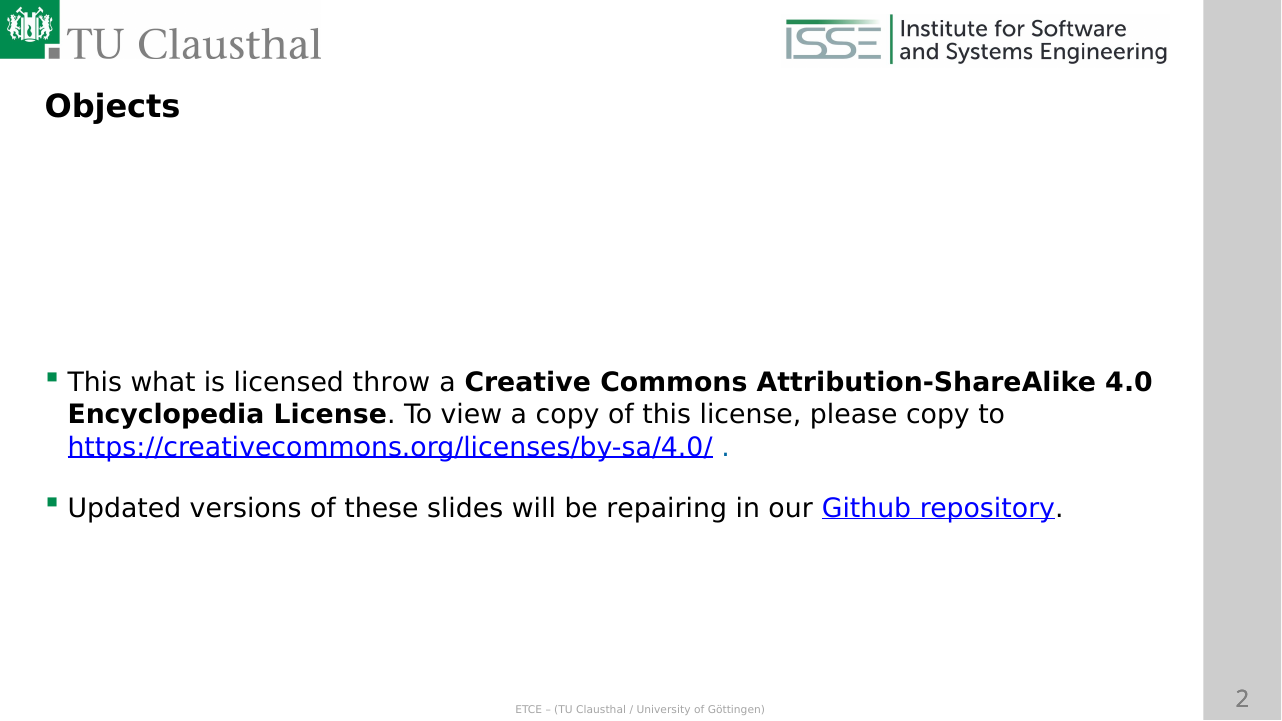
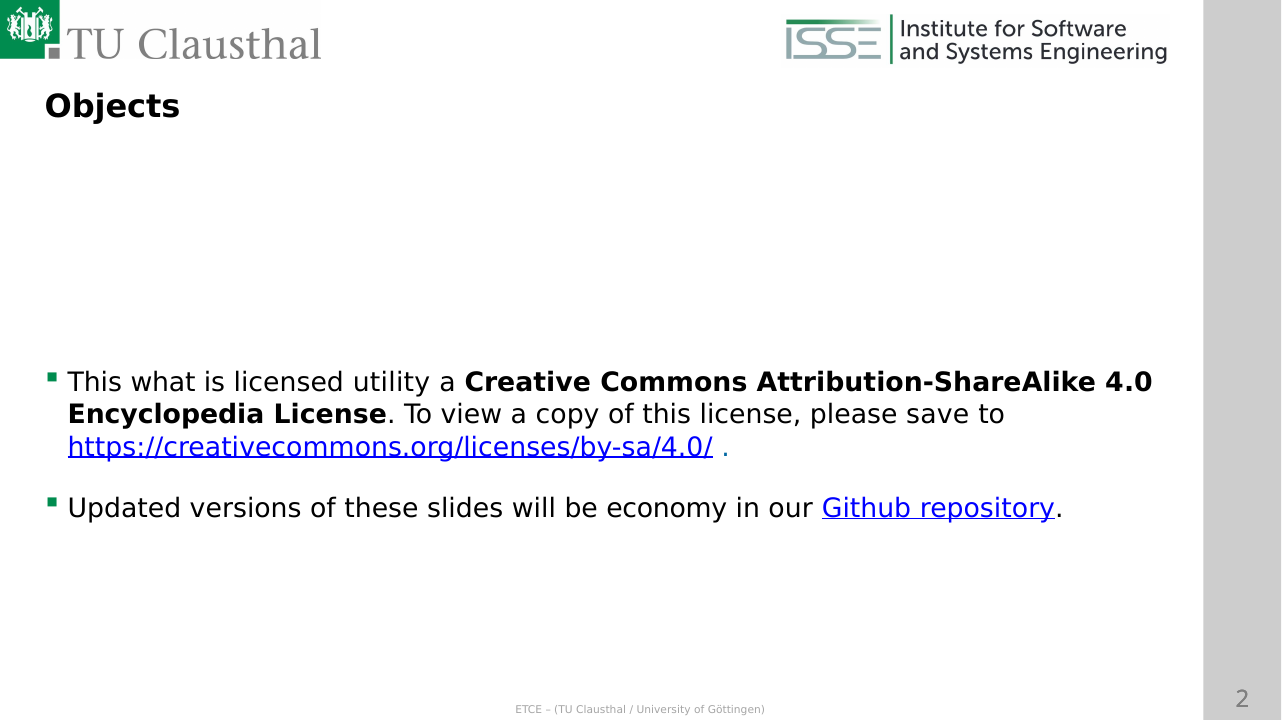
throw: throw -> utility (392, 383)
please copy: copy -> save (938, 415)
repairing: repairing -> economy (667, 508)
